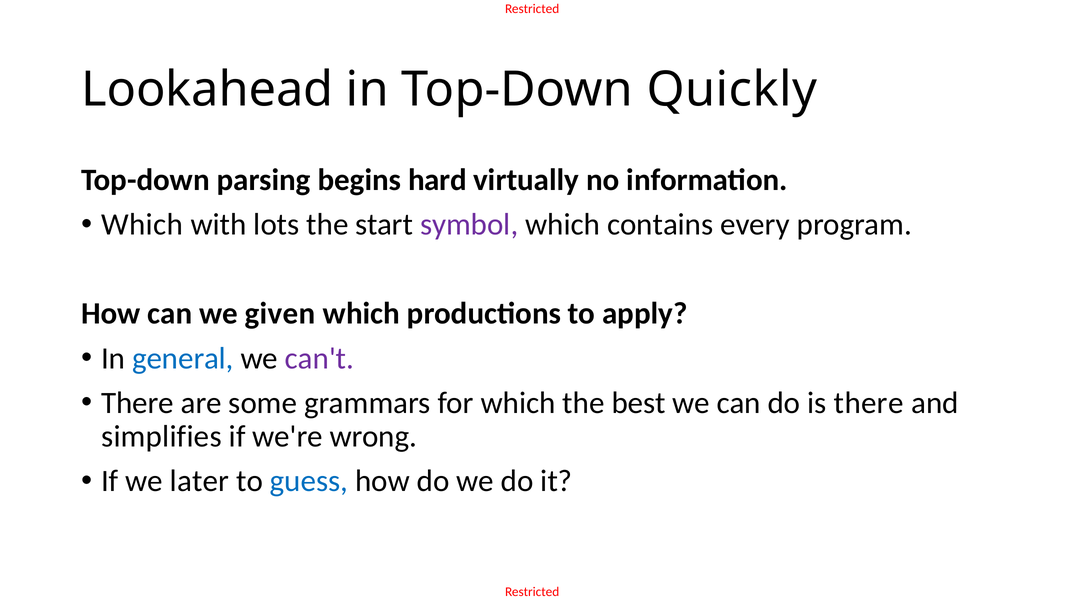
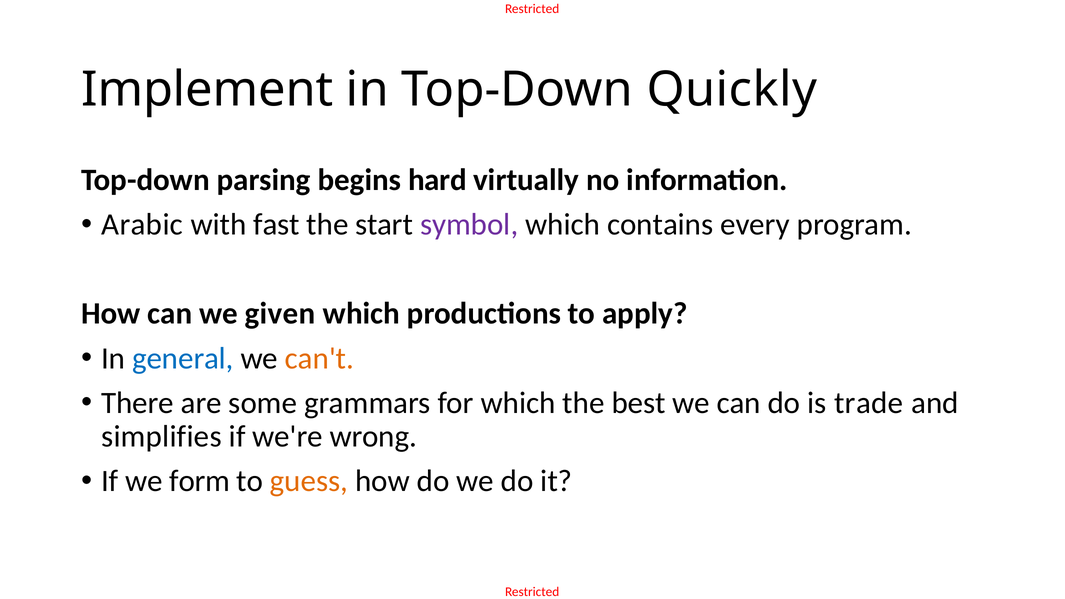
Lookahead: Lookahead -> Implement (207, 89)
Which: Which -> Arabic (142, 225)
lots: lots -> fast (277, 225)
can't colour: purple -> orange (319, 358)
is there: there -> trade (869, 403)
later: later -> form (200, 481)
guess colour: blue -> orange (309, 481)
